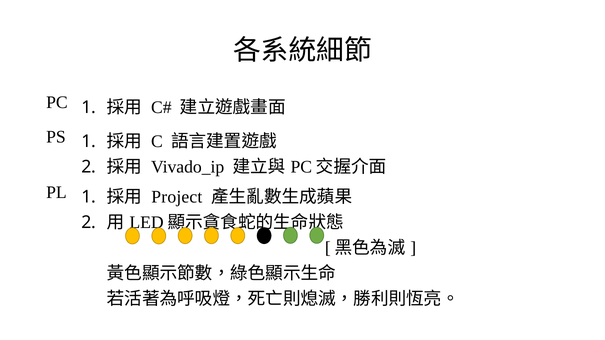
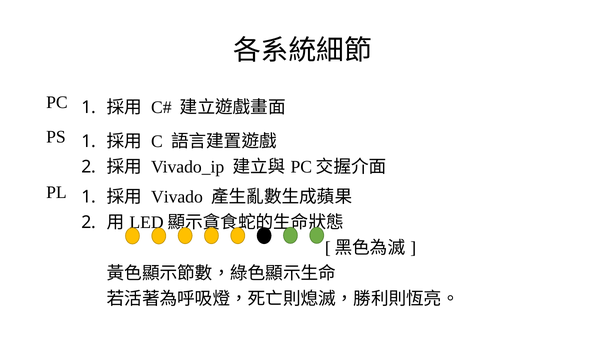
Project: Project -> Vivado (177, 197)
